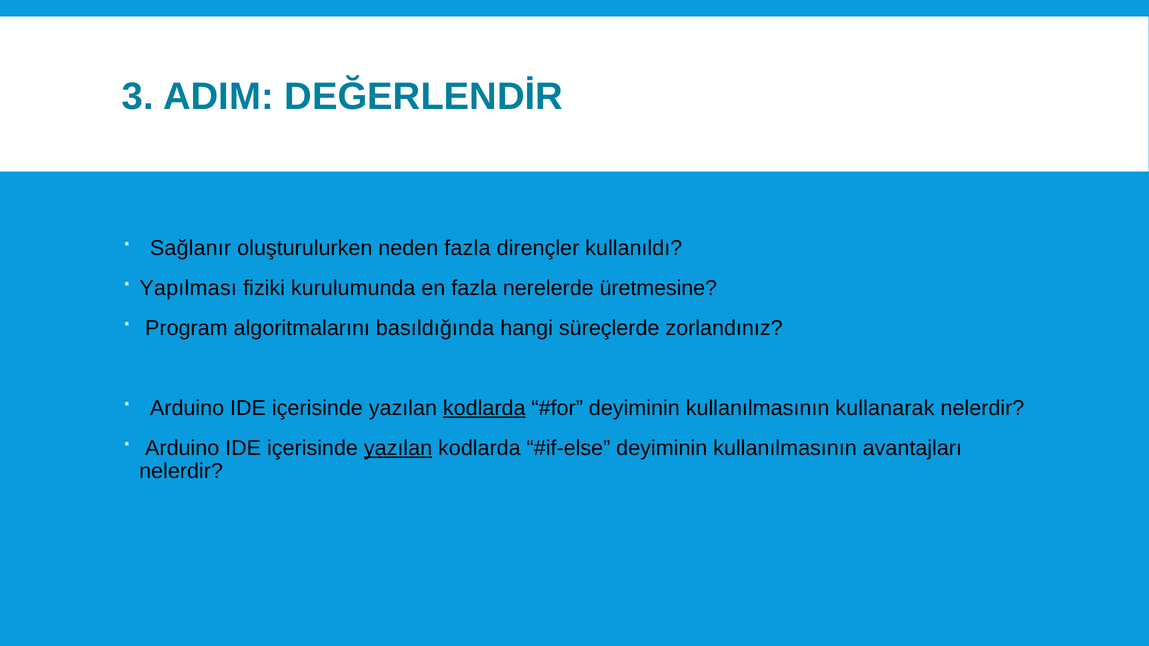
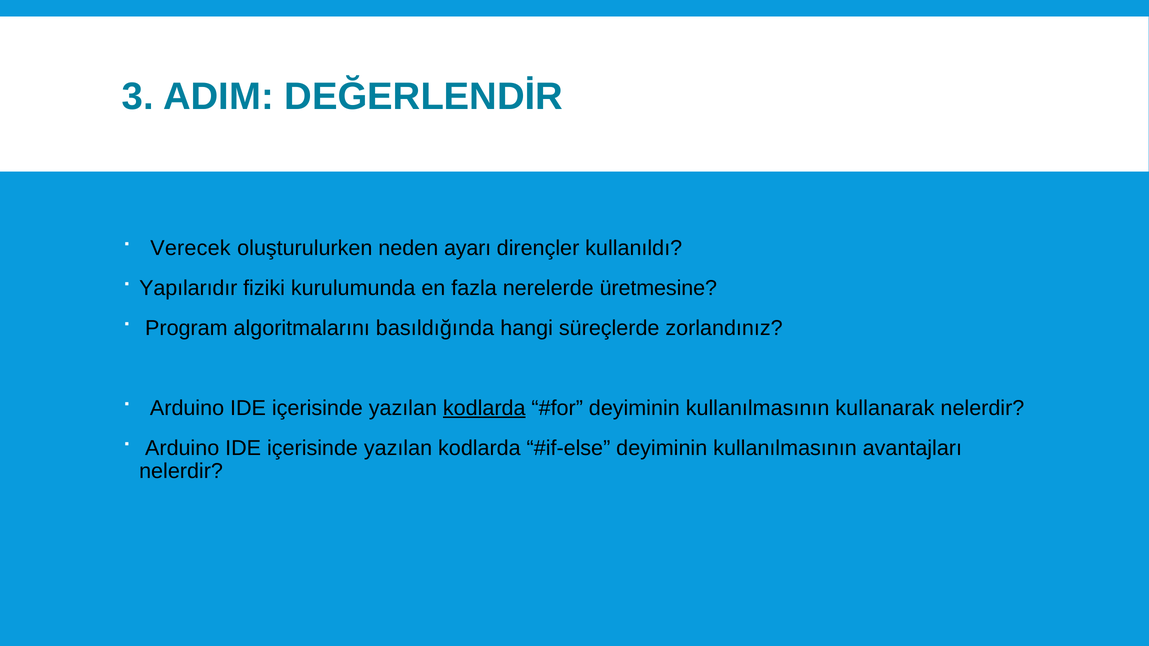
Sağlanır: Sağlanır -> Verecek (190, 248)
neden fazla: fazla -> ayarı (468, 248)
Yapılması: Yapılması -> Yapılarıdır (188, 288)
yazılan underline: present -> none (398, 448)
